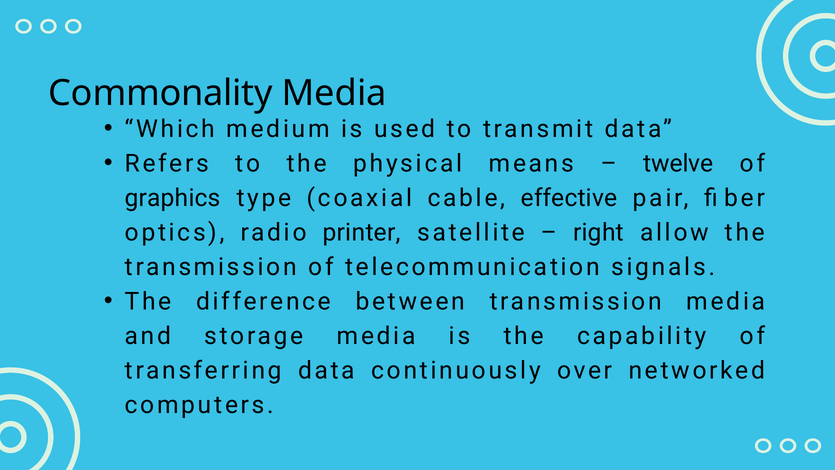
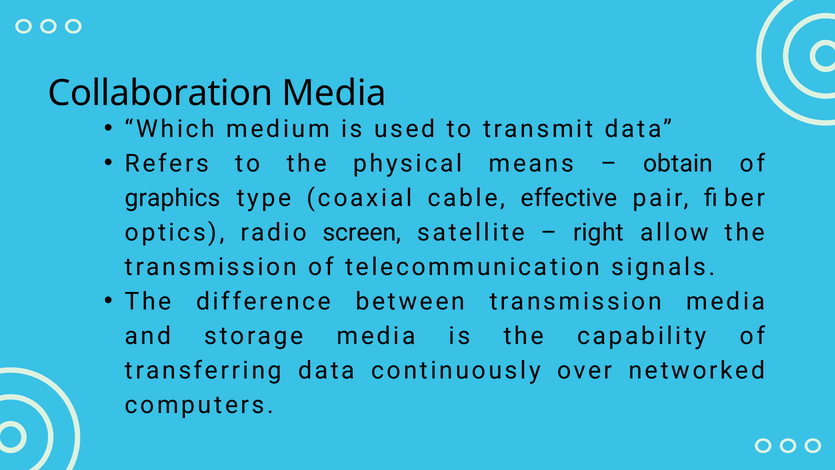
Commonality: Commonality -> Collaboration (160, 93)
twelve: twelve -> obtain (678, 163)
printer: printer -> screen (362, 232)
